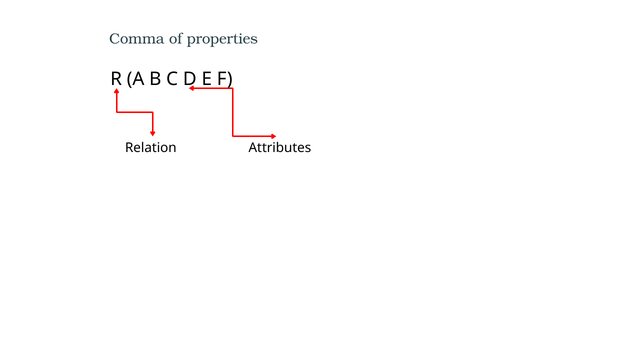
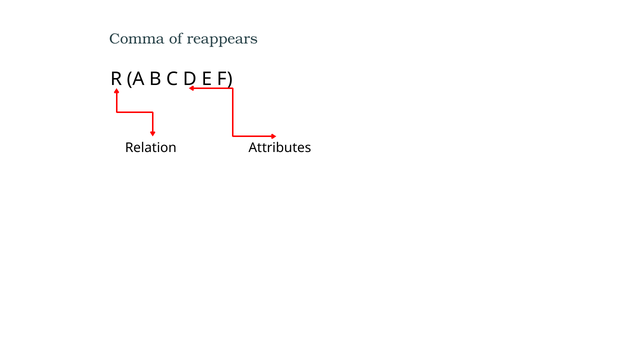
properties: properties -> reappears (222, 39)
